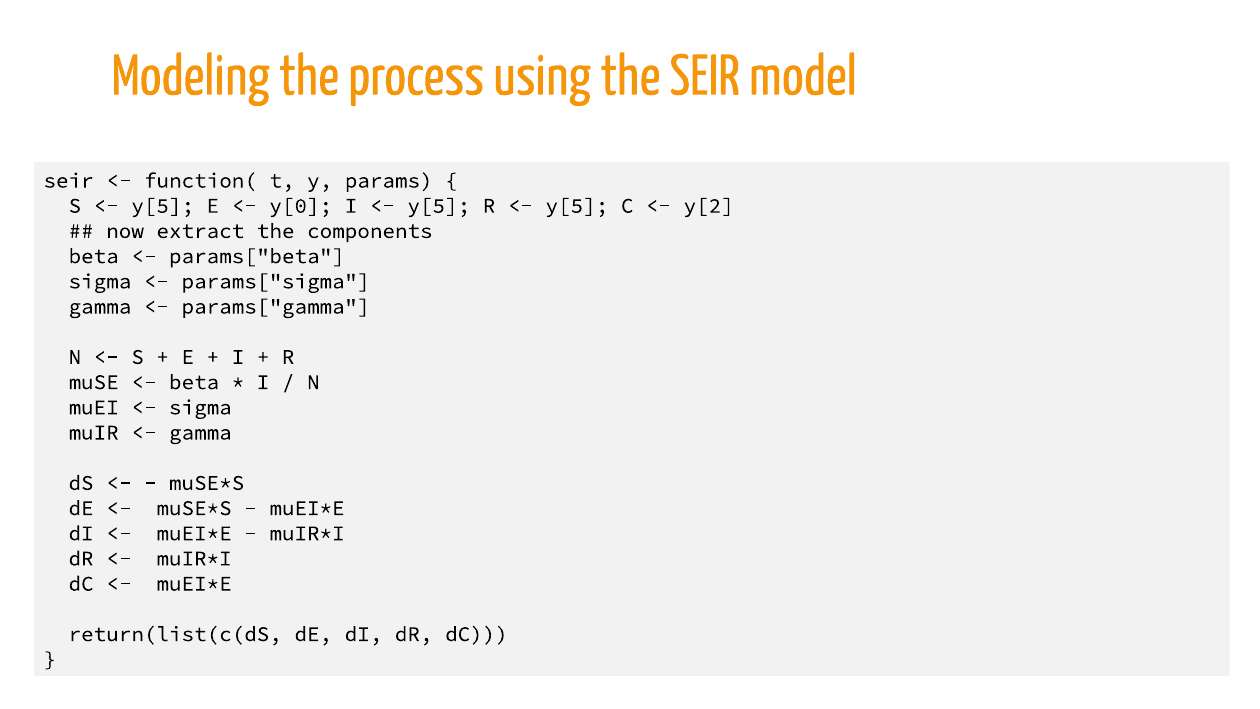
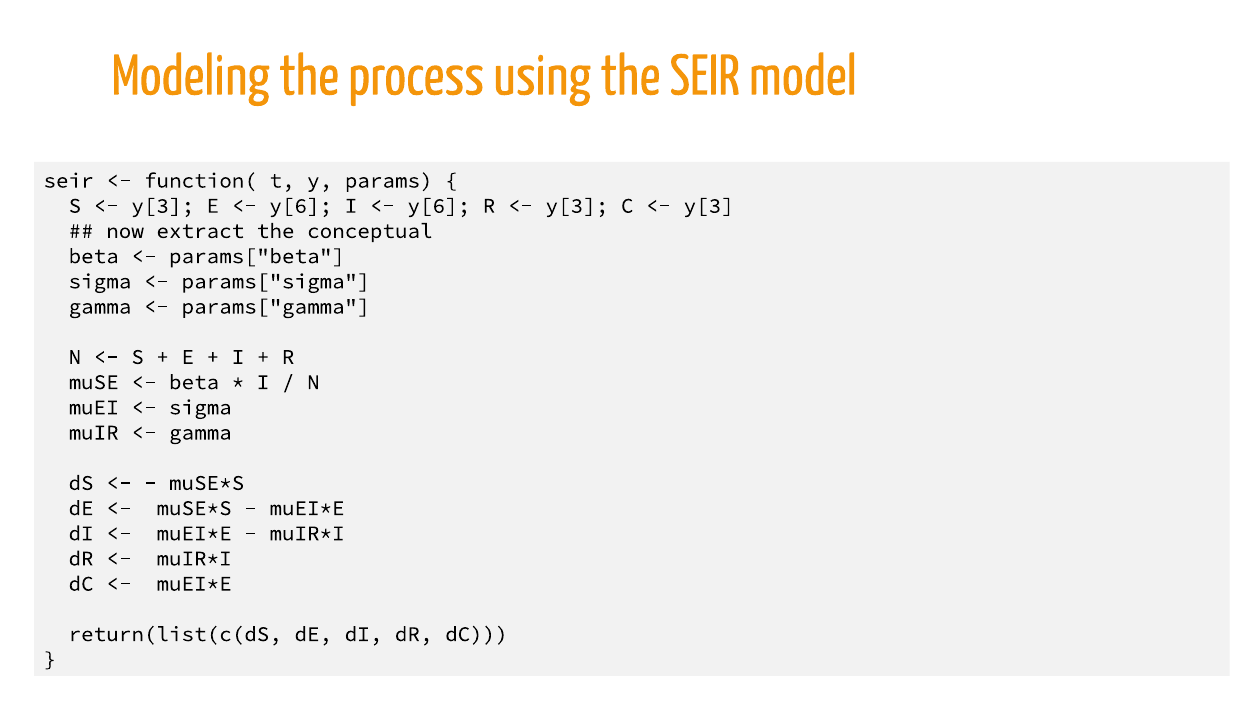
y[5: y[5 -> y[3 (163, 206)
y[0: y[0 -> y[6 (301, 206)
y[5: y[5 -> y[6 (439, 206)
y[5: y[5 -> y[3 (577, 206)
y[2: y[2 -> y[3 (709, 206)
components: components -> conceptual (370, 231)
